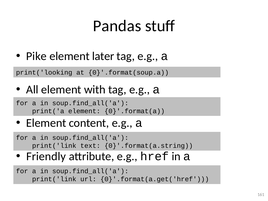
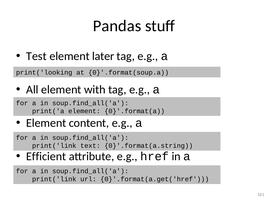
Pike: Pike -> Test (36, 56)
Friendly: Friendly -> Efficient (46, 156)
